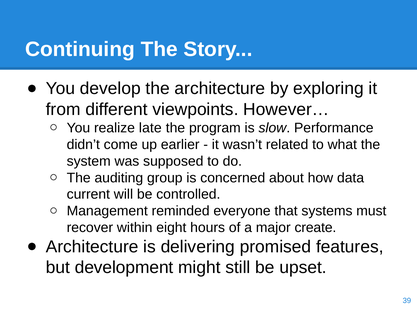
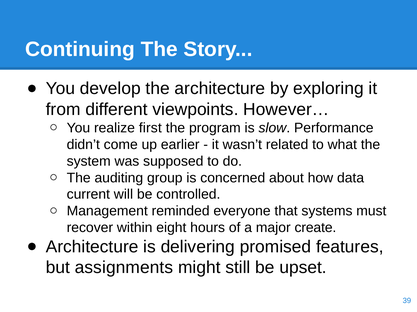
late: late -> first (150, 128)
development: development -> assignments (124, 268)
